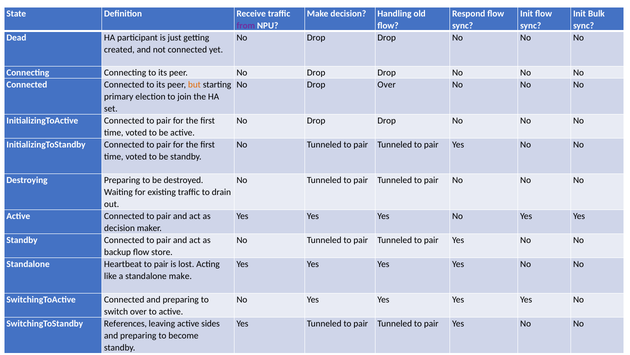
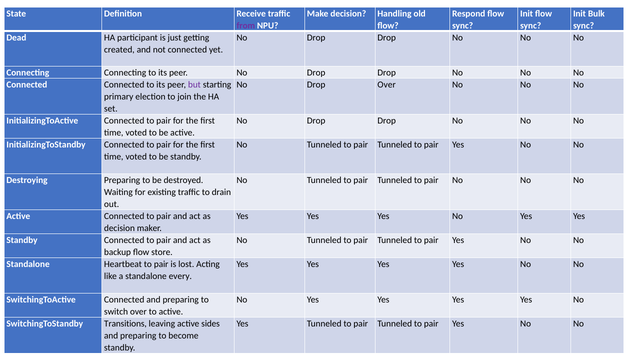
but colour: orange -> purple (194, 85)
standalone make: make -> every (180, 276)
References: References -> Transitions (125, 323)
